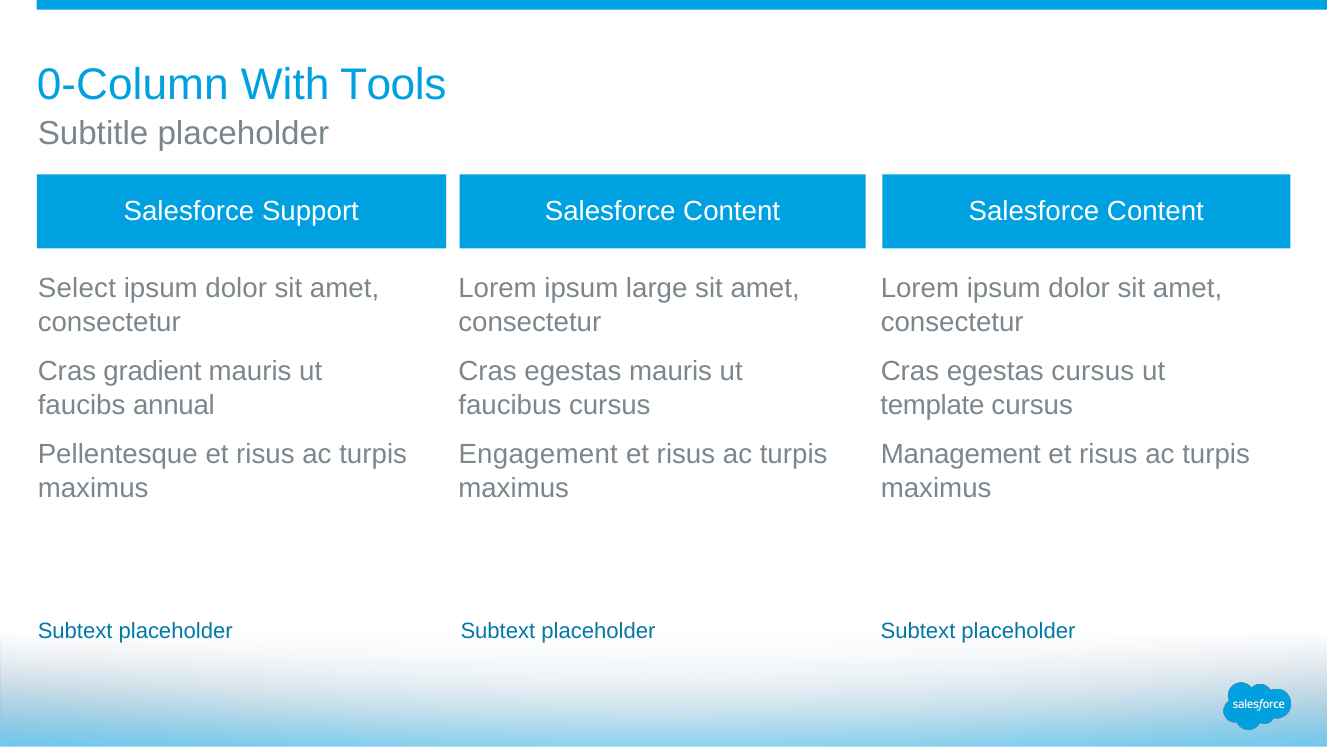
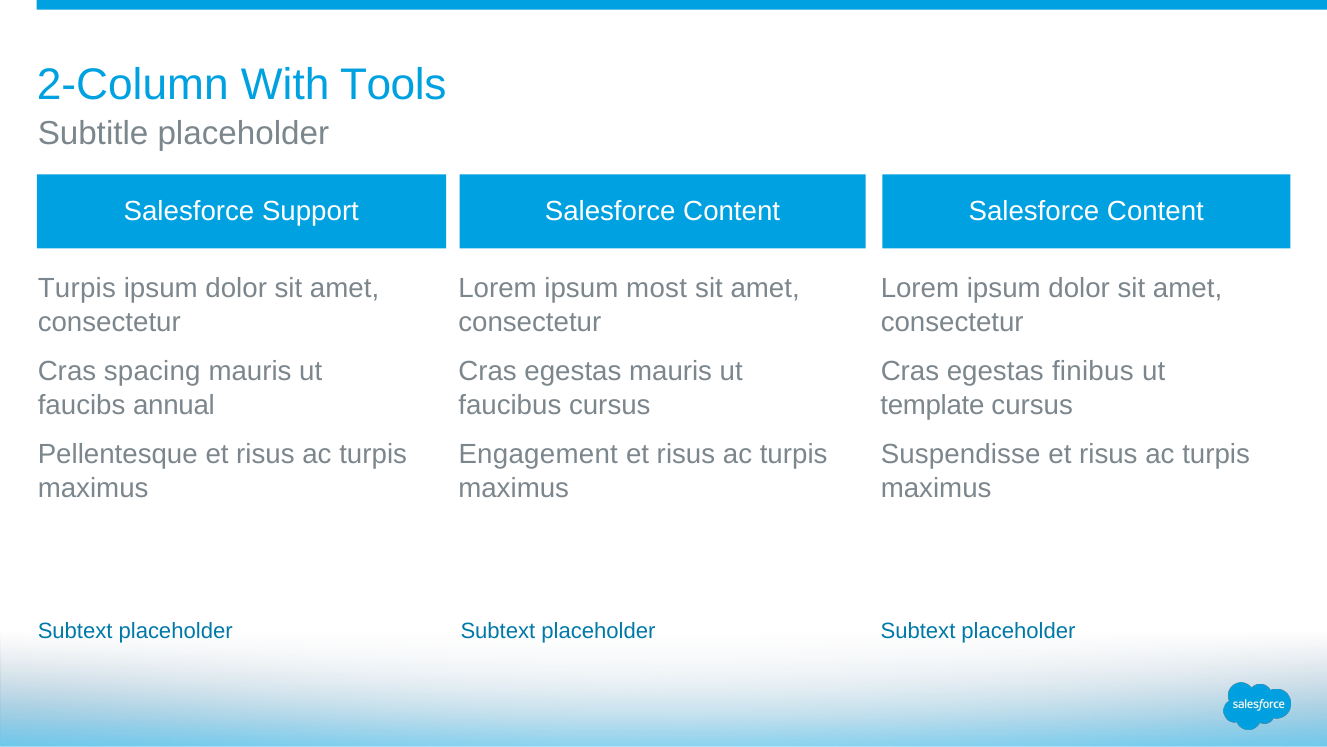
0-Column: 0-Column -> 2-Column (133, 85)
Select: Select -> Turpis (77, 289)
large: large -> most (657, 289)
gradient: gradient -> spacing (152, 372)
egestas cursus: cursus -> finibus (1093, 372)
Management: Management -> Suspendisse (961, 455)
